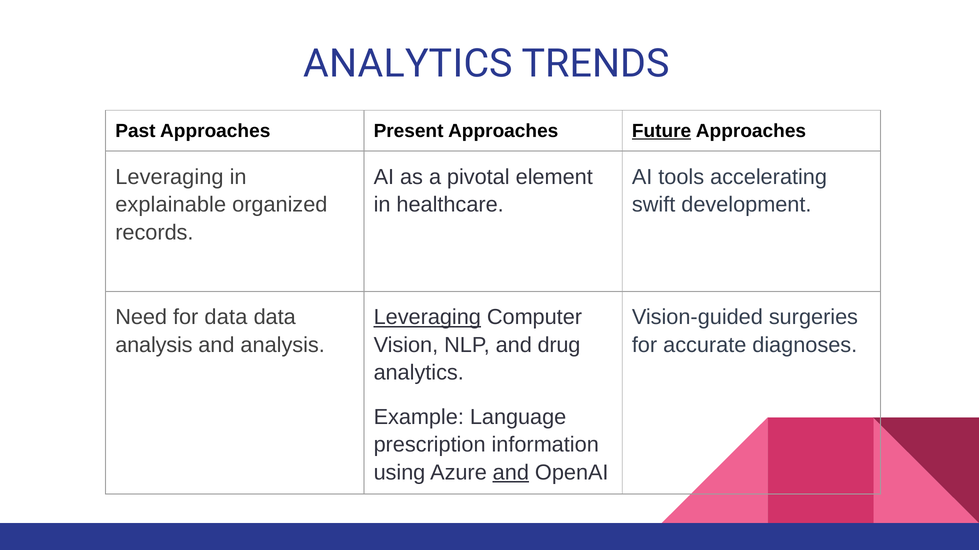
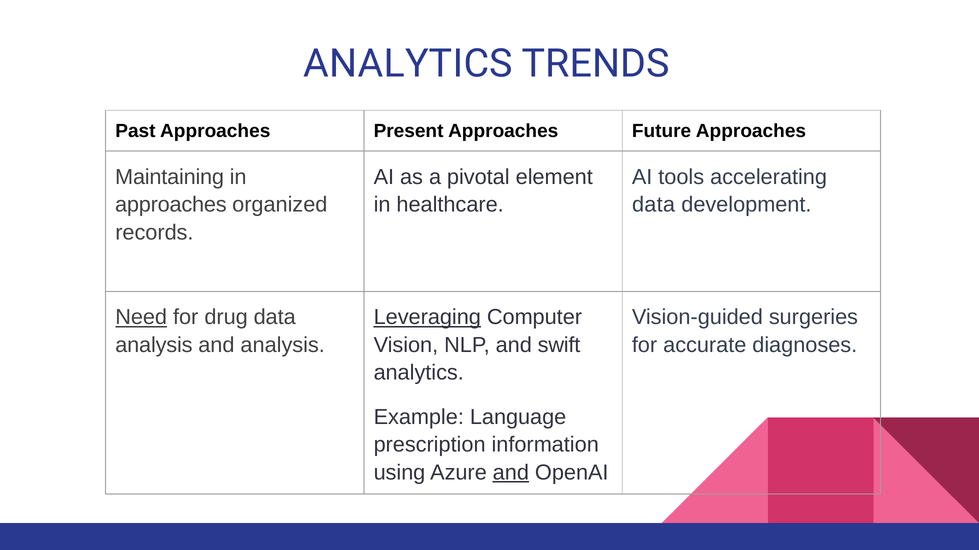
Future underline: present -> none (662, 131)
Leveraging: Leveraging -> Maintaining (170, 177)
explainable: explainable -> approaches (171, 205)
swift: swift -> data (654, 205)
Need underline: none -> present (141, 318)
for data: data -> drug (226, 318)
drug: drug -> swift (559, 345)
